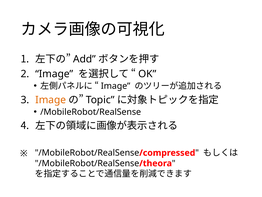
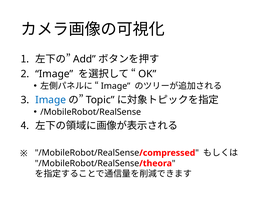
Image colour: orange -> blue (51, 100)
